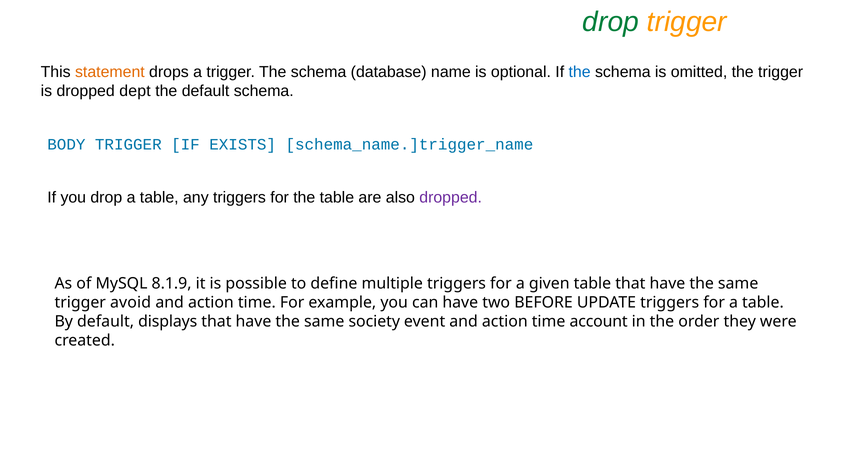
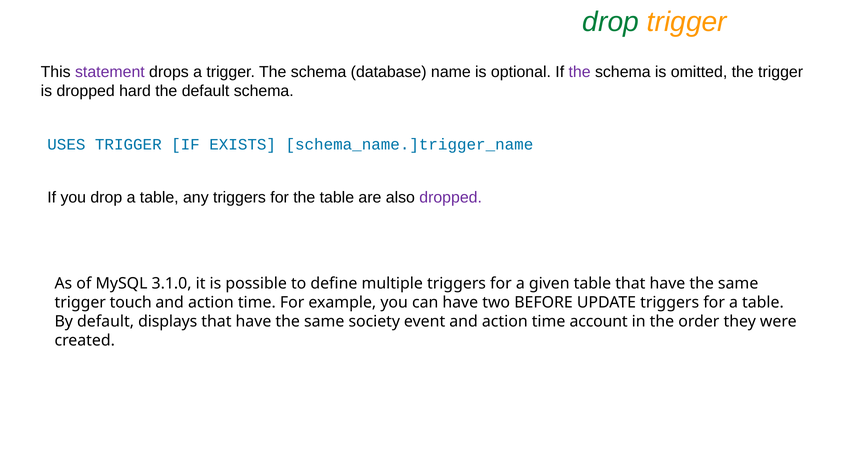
statement colour: orange -> purple (110, 72)
the colour: blue -> purple (580, 72)
dept: dept -> hard (135, 91)
BODY: BODY -> USES (66, 144)
8.1.9: 8.1.9 -> 3.1.0 (172, 284)
avoid: avoid -> touch (131, 303)
